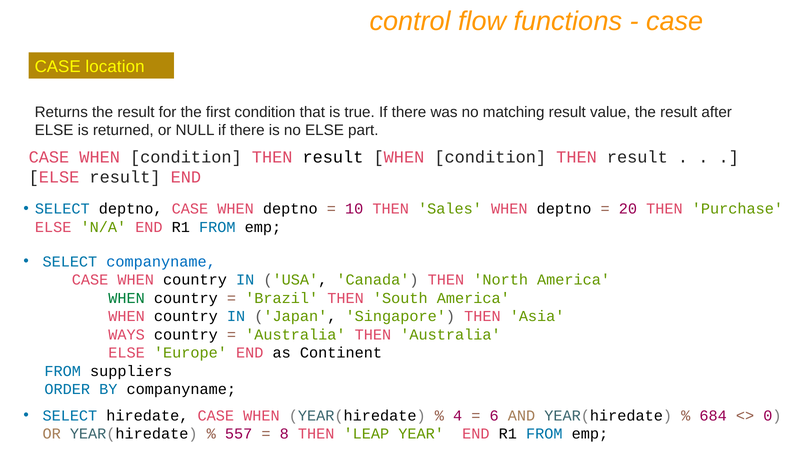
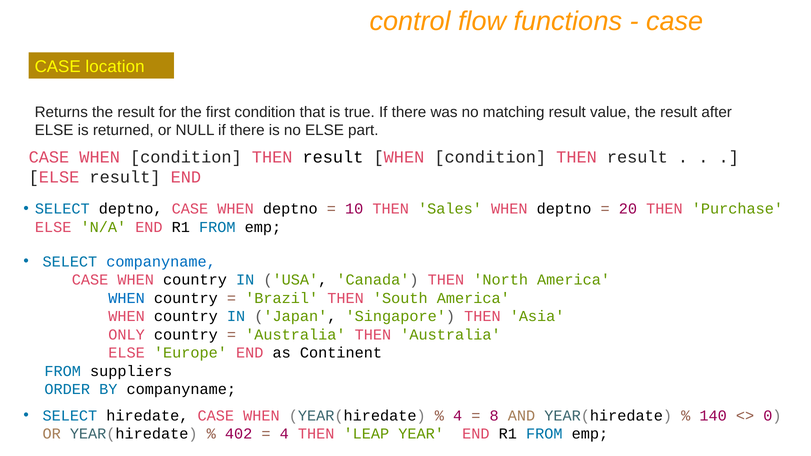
WHEN colour: green -> blue (127, 298)
WAYS: WAYS -> ONLY (127, 335)
6: 6 -> 8 (494, 416)
684: 684 -> 140 (713, 416)
557: 557 -> 402 (239, 434)
8: 8 -> 4 (284, 434)
